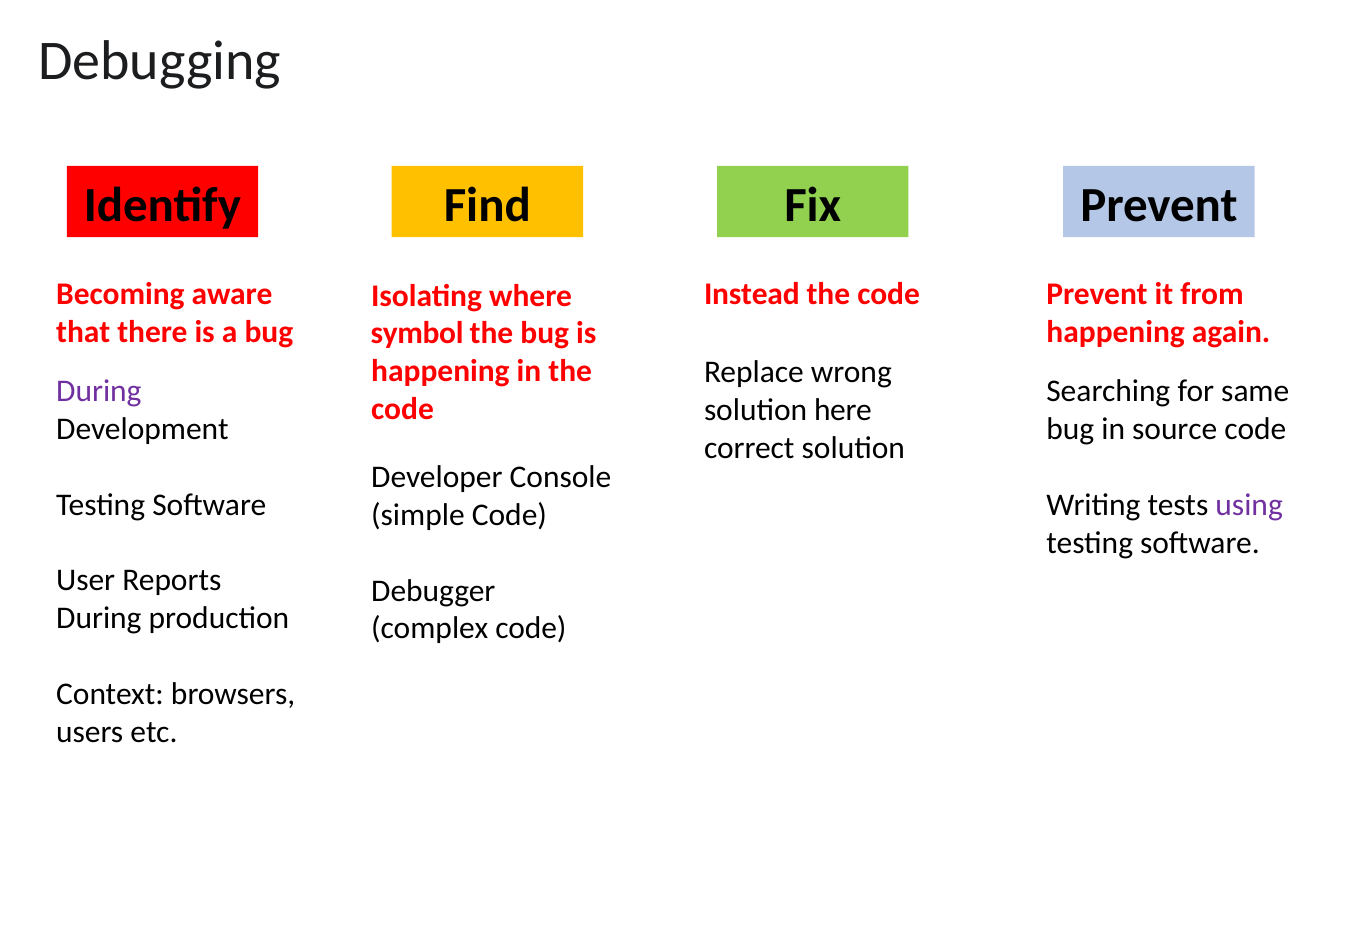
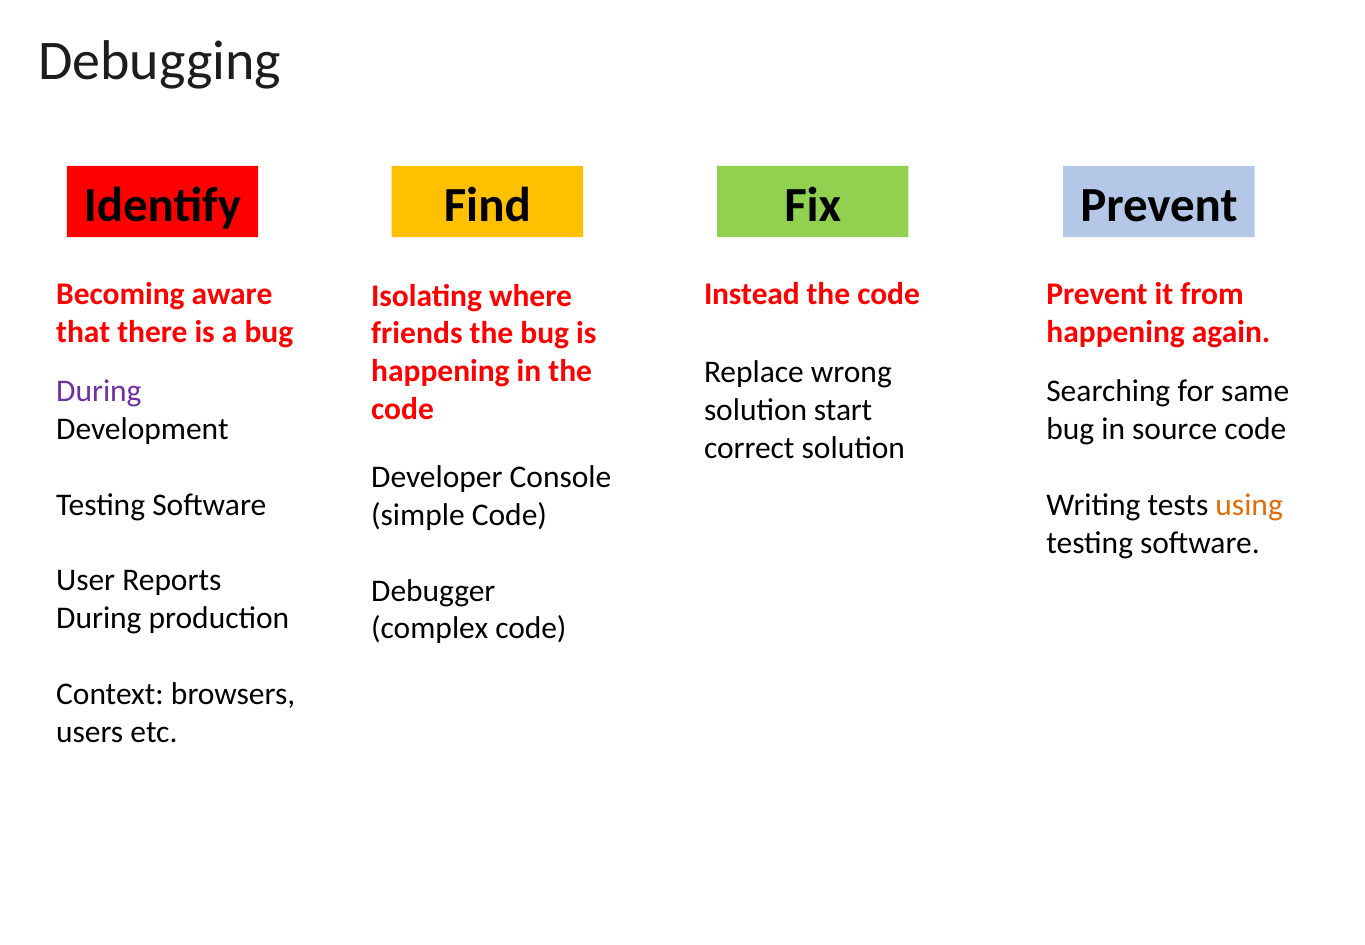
symbol: symbol -> friends (417, 333)
here: here -> start (843, 410)
using colour: purple -> orange (1249, 505)
